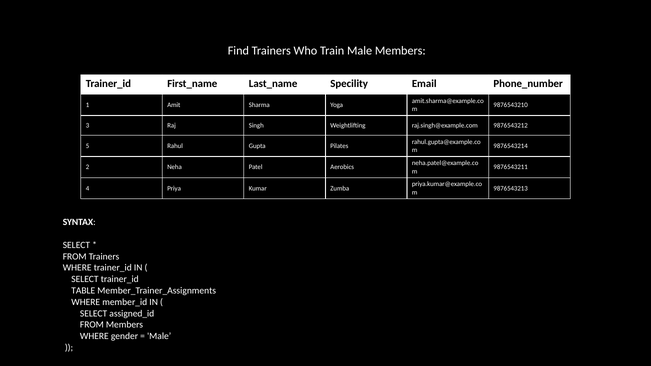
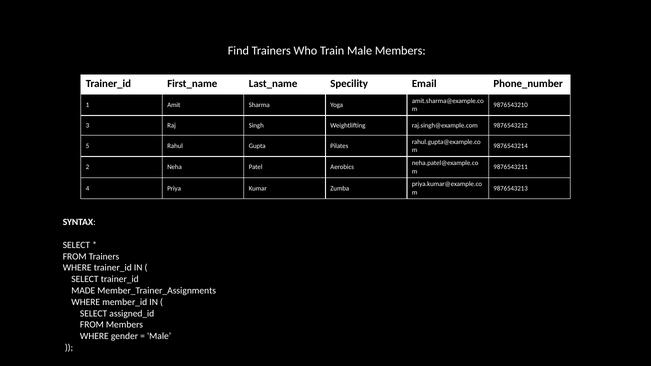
TABLE: TABLE -> MADE (83, 291)
